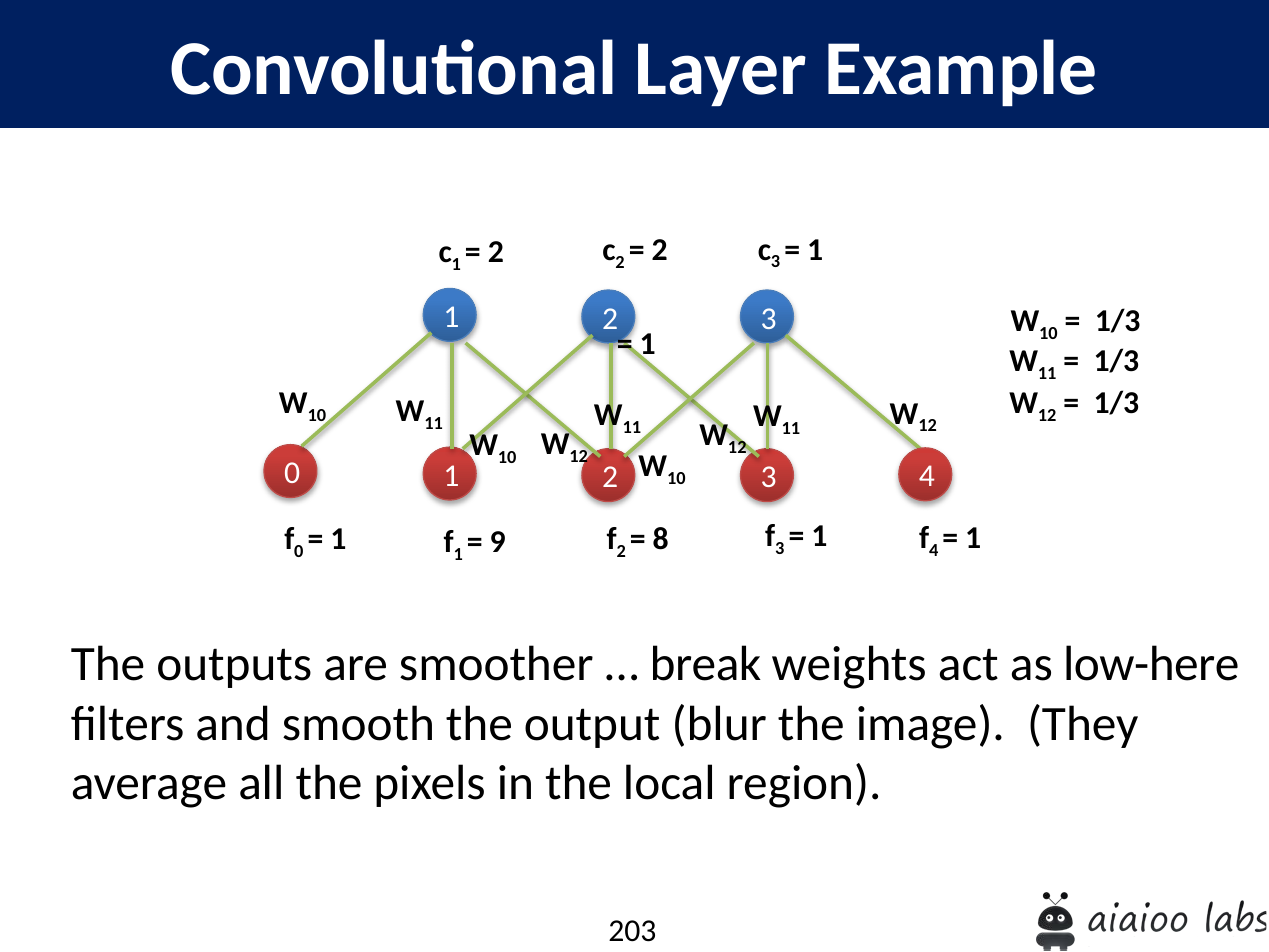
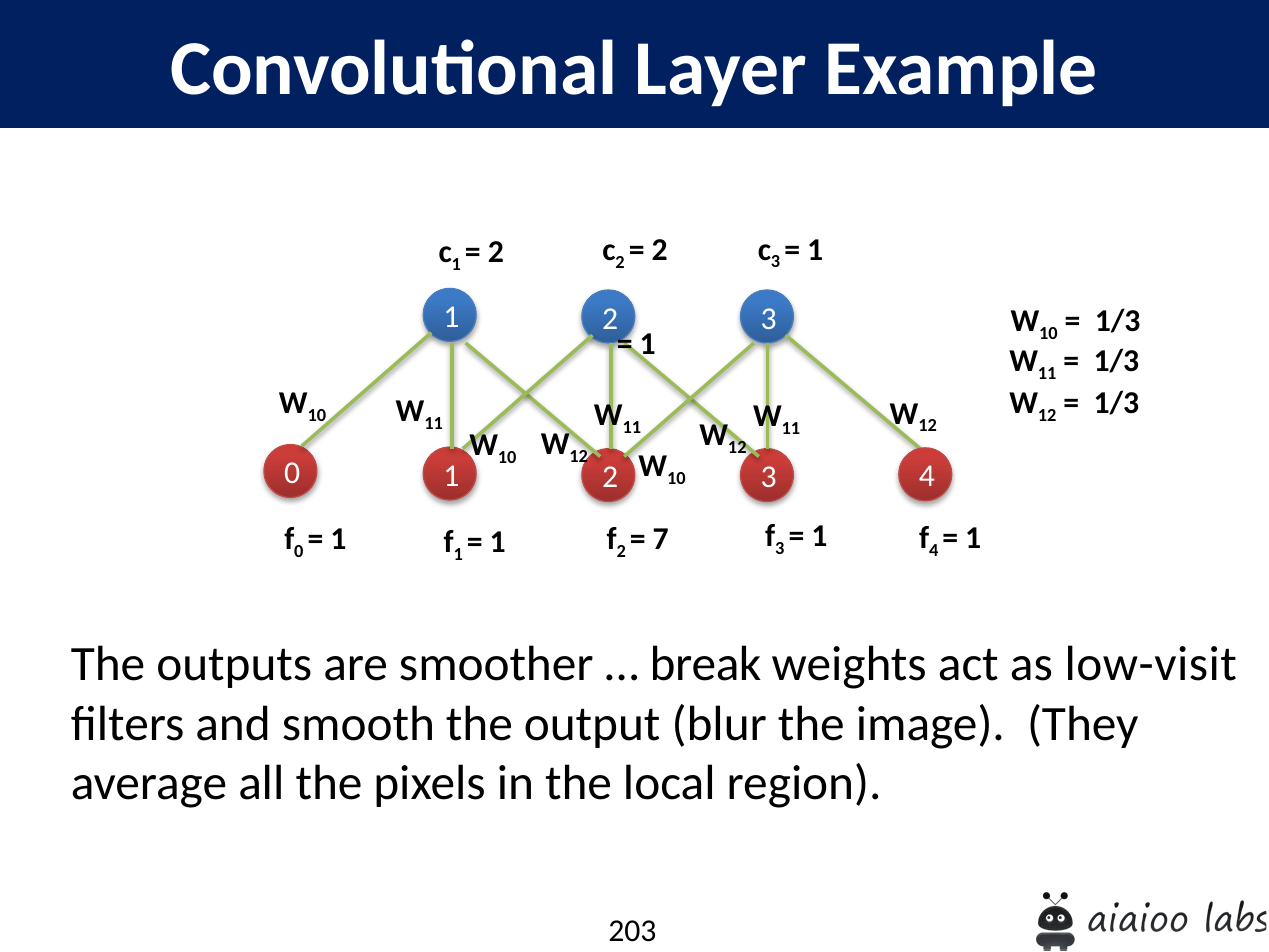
9: 9 -> 1 (498, 542)
8: 8 -> 7 (661, 539)
low-here: low-here -> low-visit (1151, 664)
